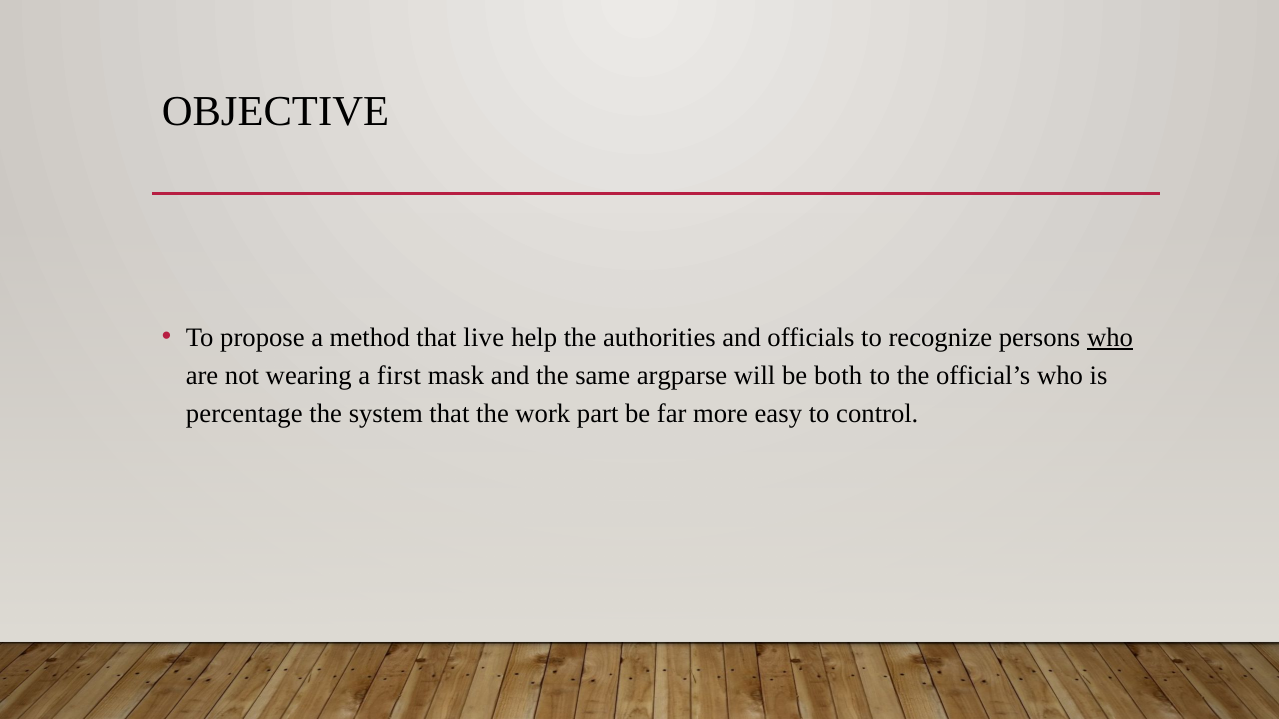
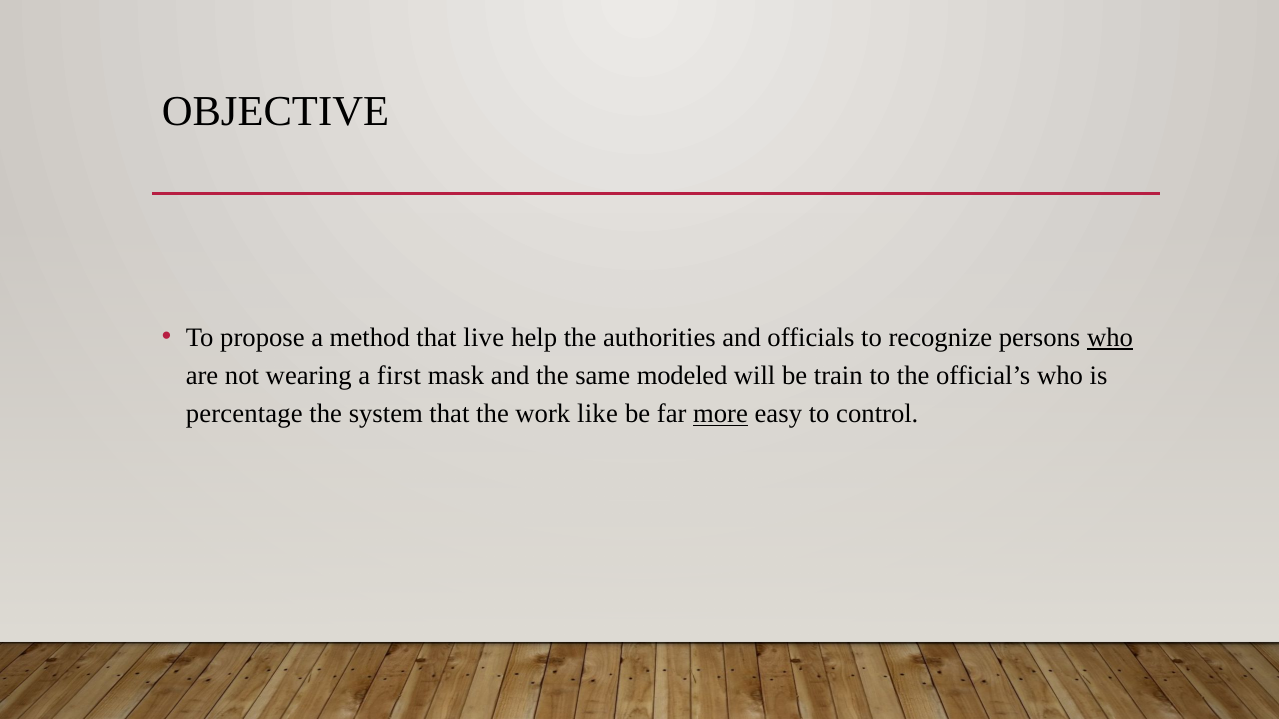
argparse: argparse -> modeled (682, 376)
both: both -> train (838, 376)
part: part -> like (598, 414)
more underline: none -> present (721, 414)
